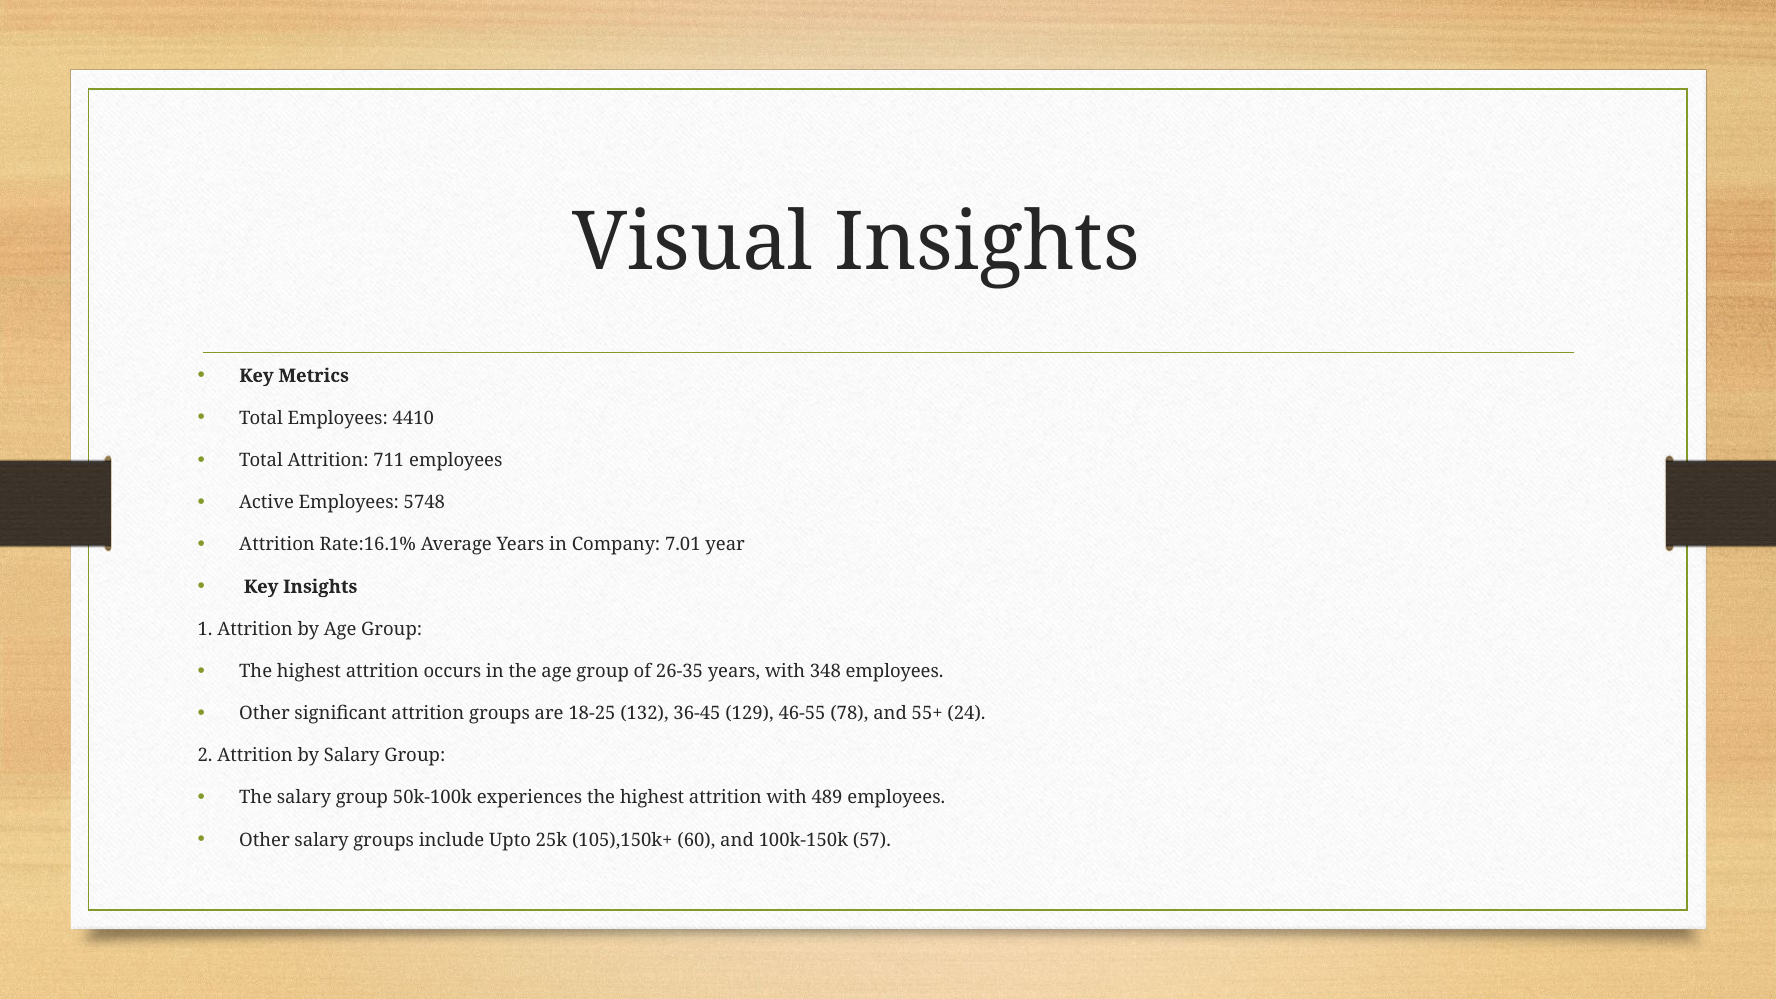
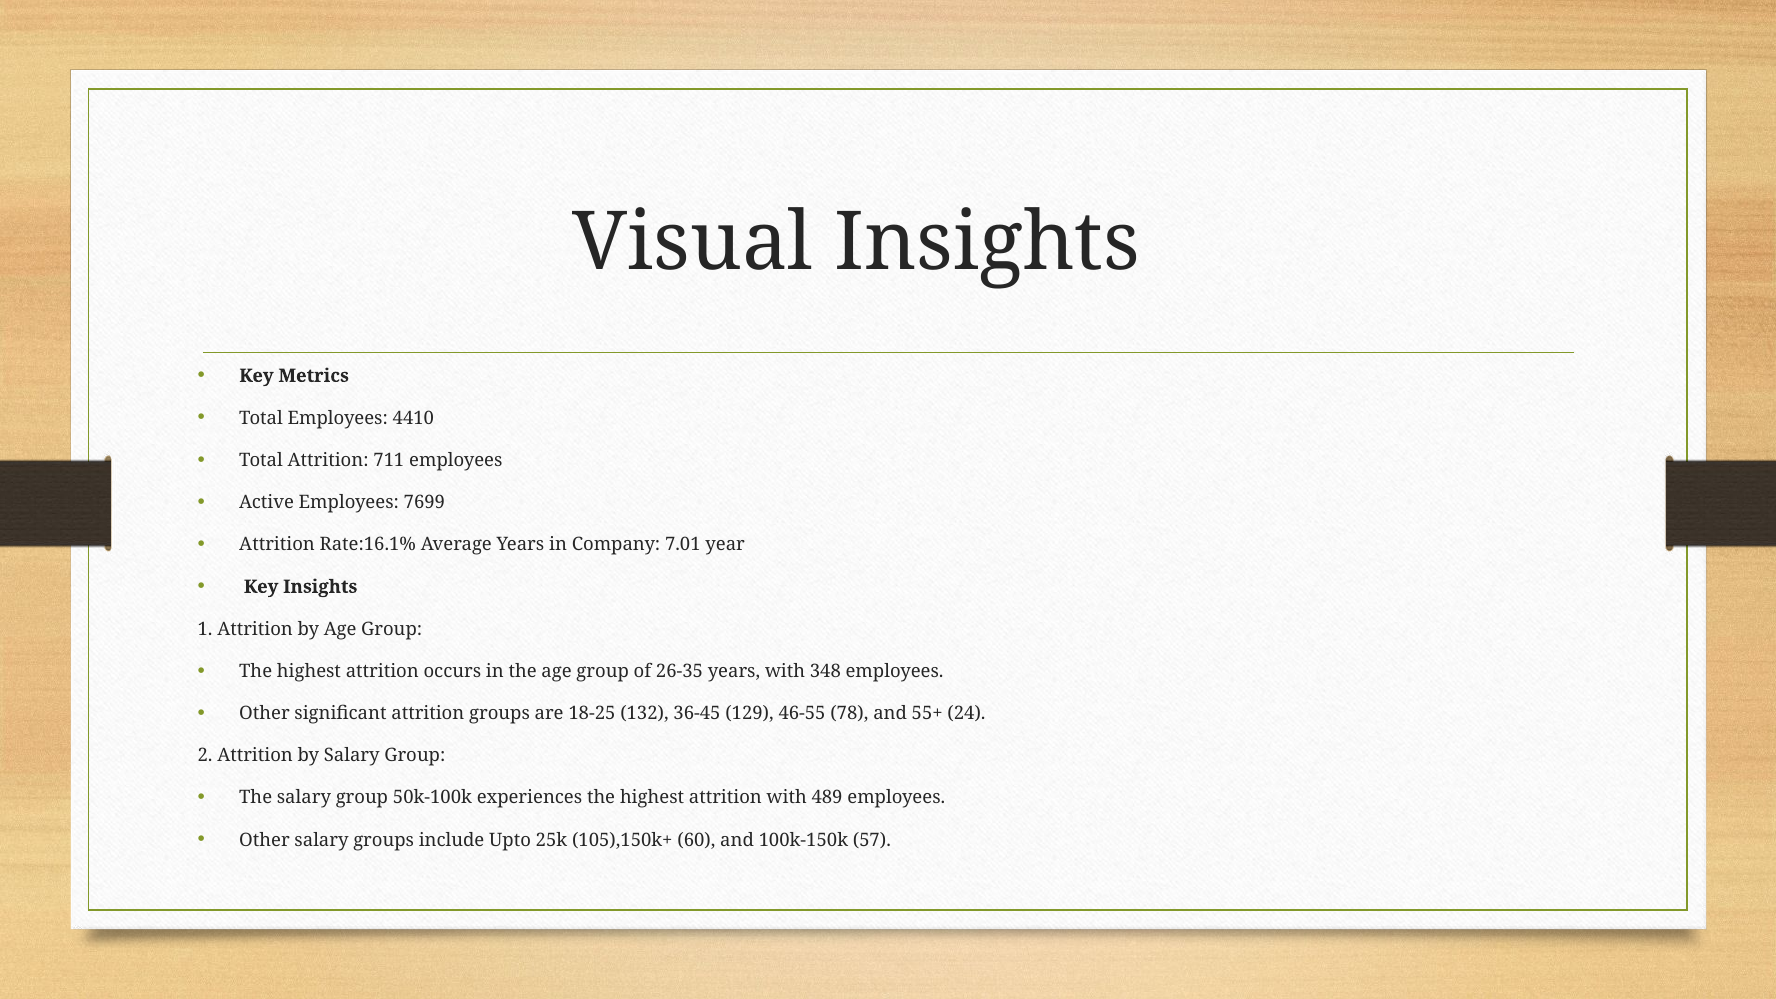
5748: 5748 -> 7699 (424, 502)
